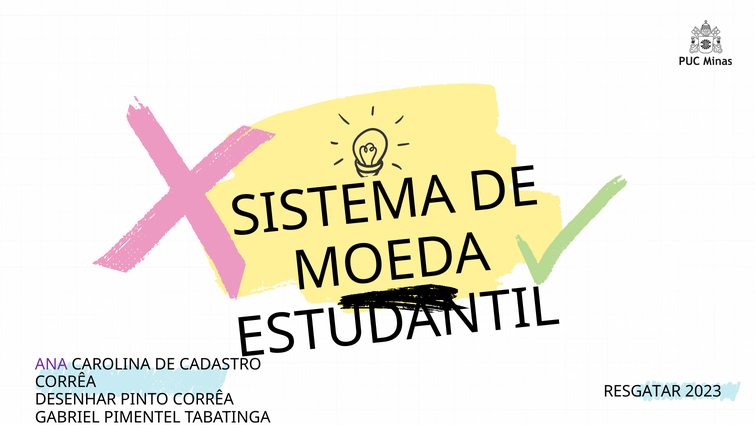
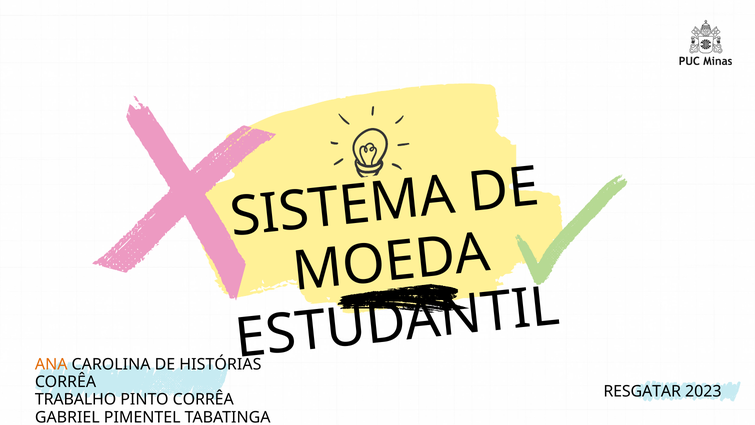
ANA colour: purple -> orange (51, 364)
CADASTRO: CADASTRO -> HISTÓRIAS (220, 364)
DESENHAR: DESENHAR -> TRABALHO (76, 399)
